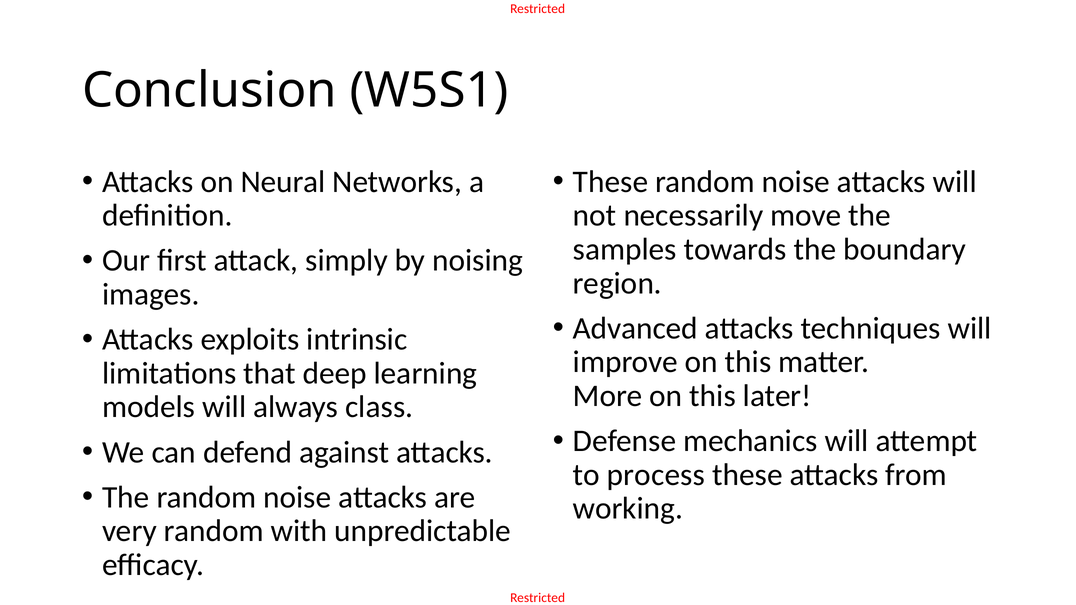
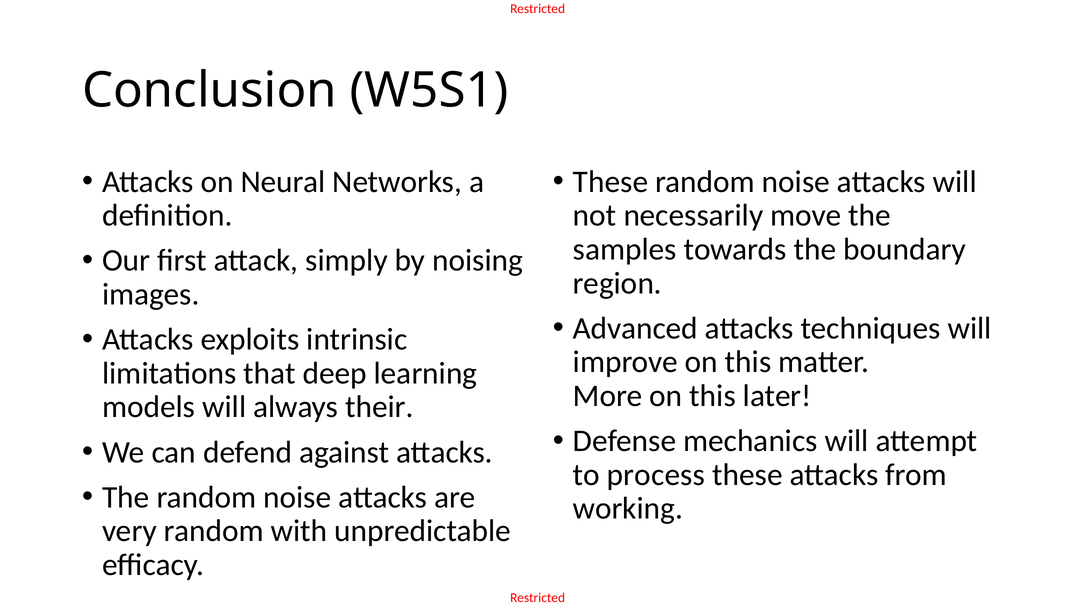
class: class -> their (379, 407)
